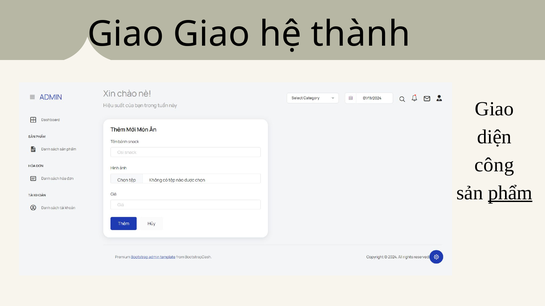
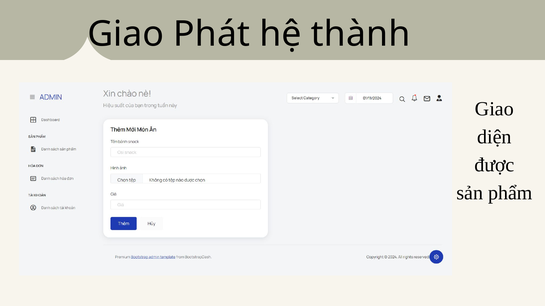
Giao: Giao -> Phát (212, 34)
công: công -> được (494, 165)
phẩm underline: present -> none (510, 193)
